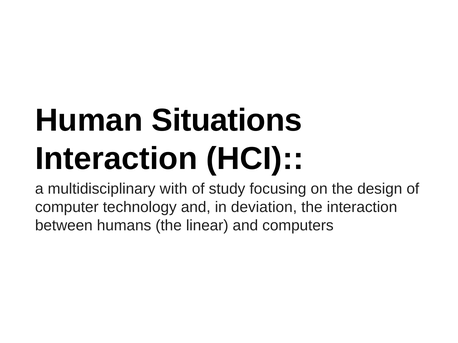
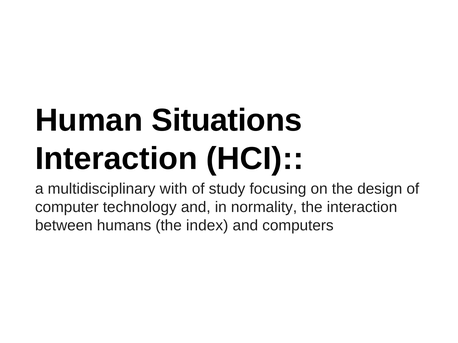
deviation: deviation -> normality (264, 207)
linear: linear -> index (207, 226)
